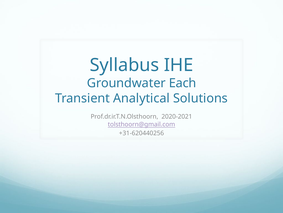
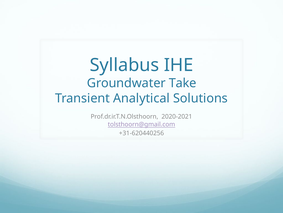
Each: Each -> Take (183, 83)
